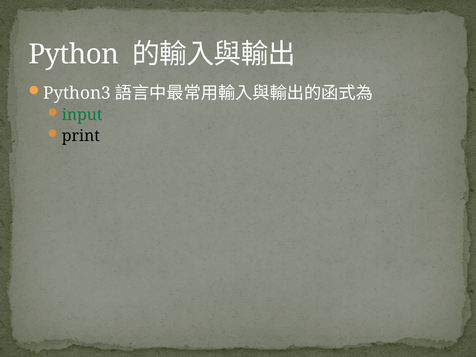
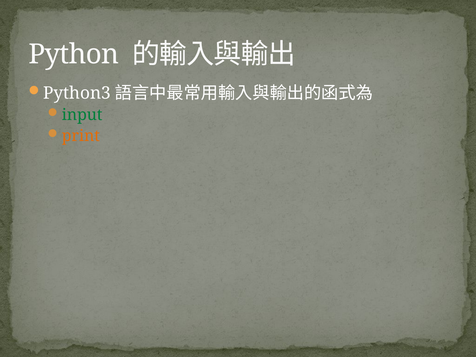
print colour: black -> orange (81, 136)
